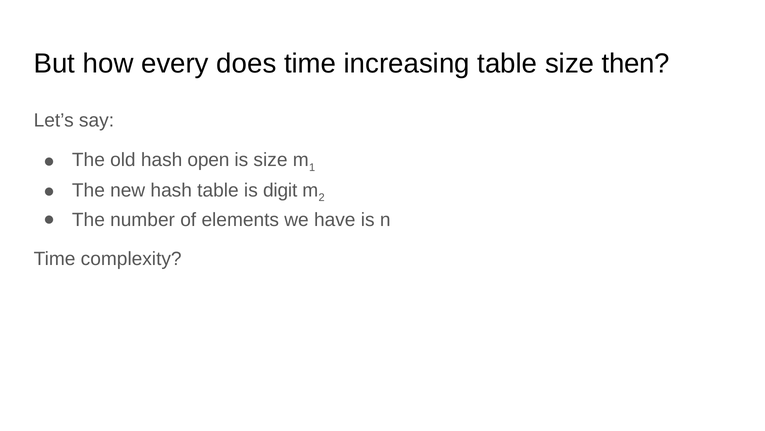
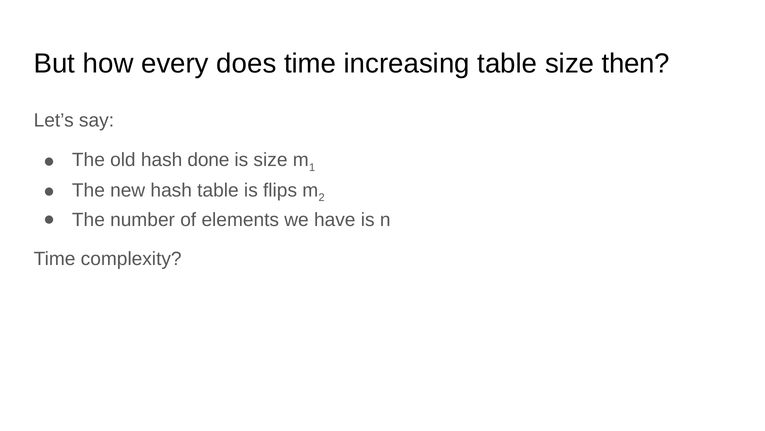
open: open -> done (208, 160)
digit: digit -> flips (280, 190)
